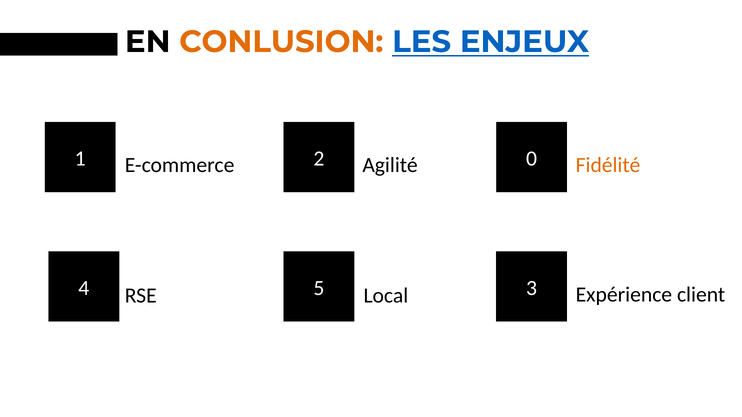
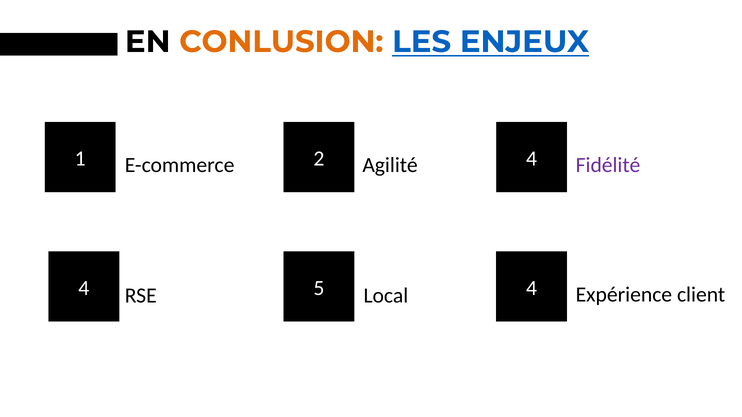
2 0: 0 -> 4 (532, 159)
Fidélité colour: orange -> purple (608, 165)
5 3: 3 -> 4 (531, 288)
